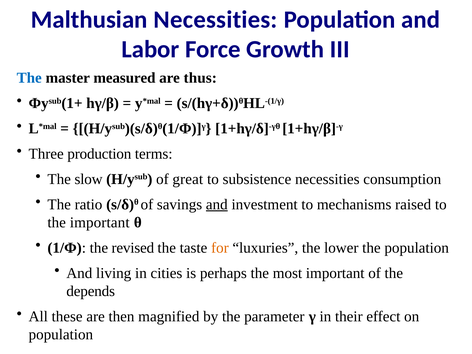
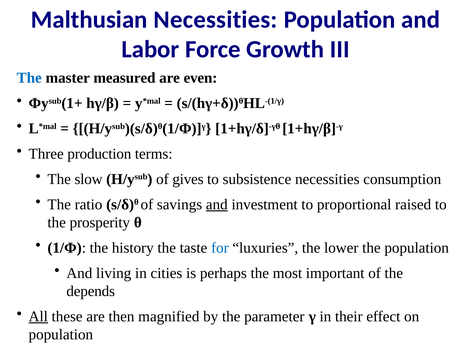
thus: thus -> even (200, 78)
great: great -> gives (188, 179)
mechanisms: mechanisms -> proportional (354, 204)
the important: important -> prosperity (100, 223)
revised: revised -> history (133, 248)
for colour: orange -> blue (220, 248)
All underline: none -> present (38, 316)
